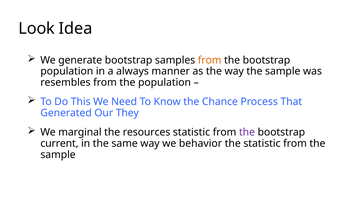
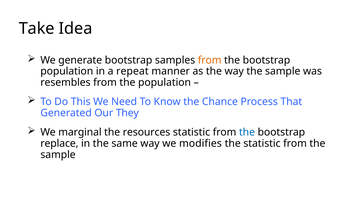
Look: Look -> Take (37, 29)
always: always -> repeat (132, 71)
the colour: purple -> blue (247, 132)
current: current -> replace (59, 143)
behavior: behavior -> modifies (200, 143)
